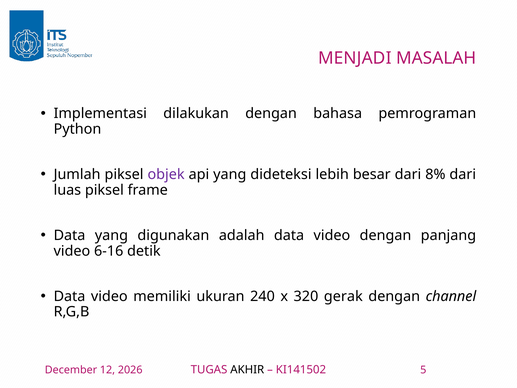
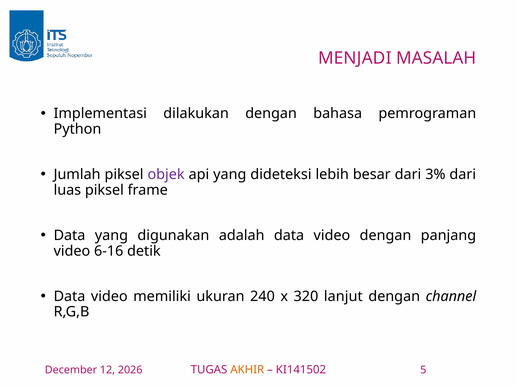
8%: 8% -> 3% (435, 174)
gerak: gerak -> lanjut (343, 296)
AKHIR colour: black -> orange (247, 370)
